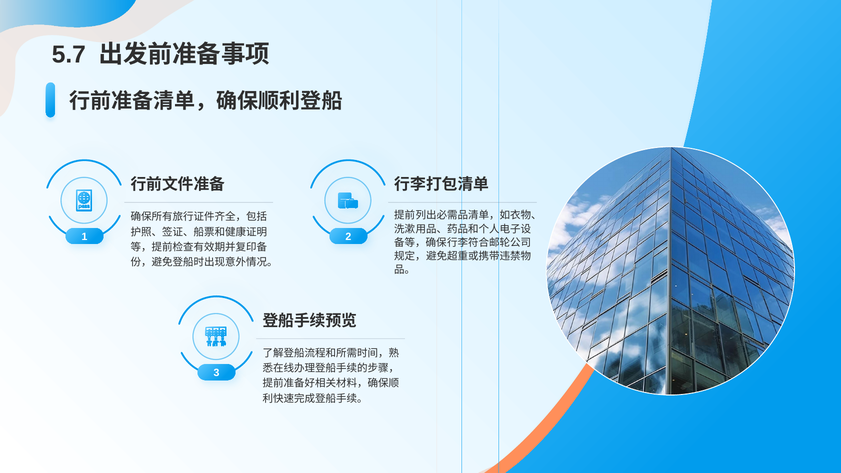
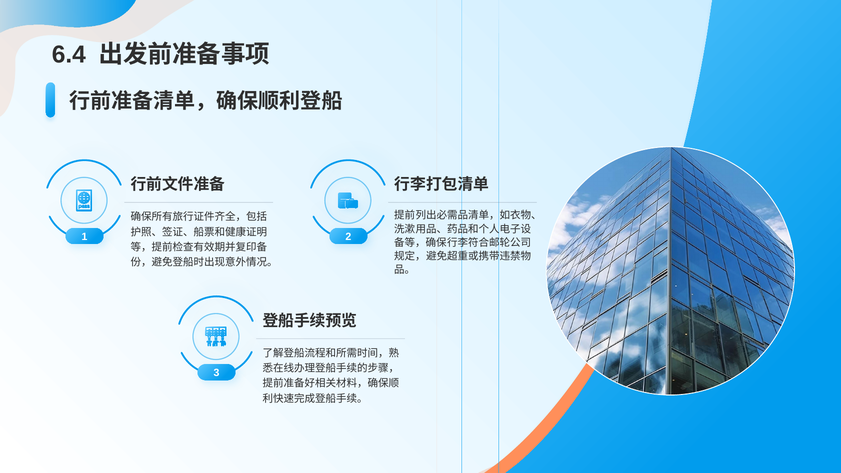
5.7: 5.7 -> 6.4 (69, 55)
